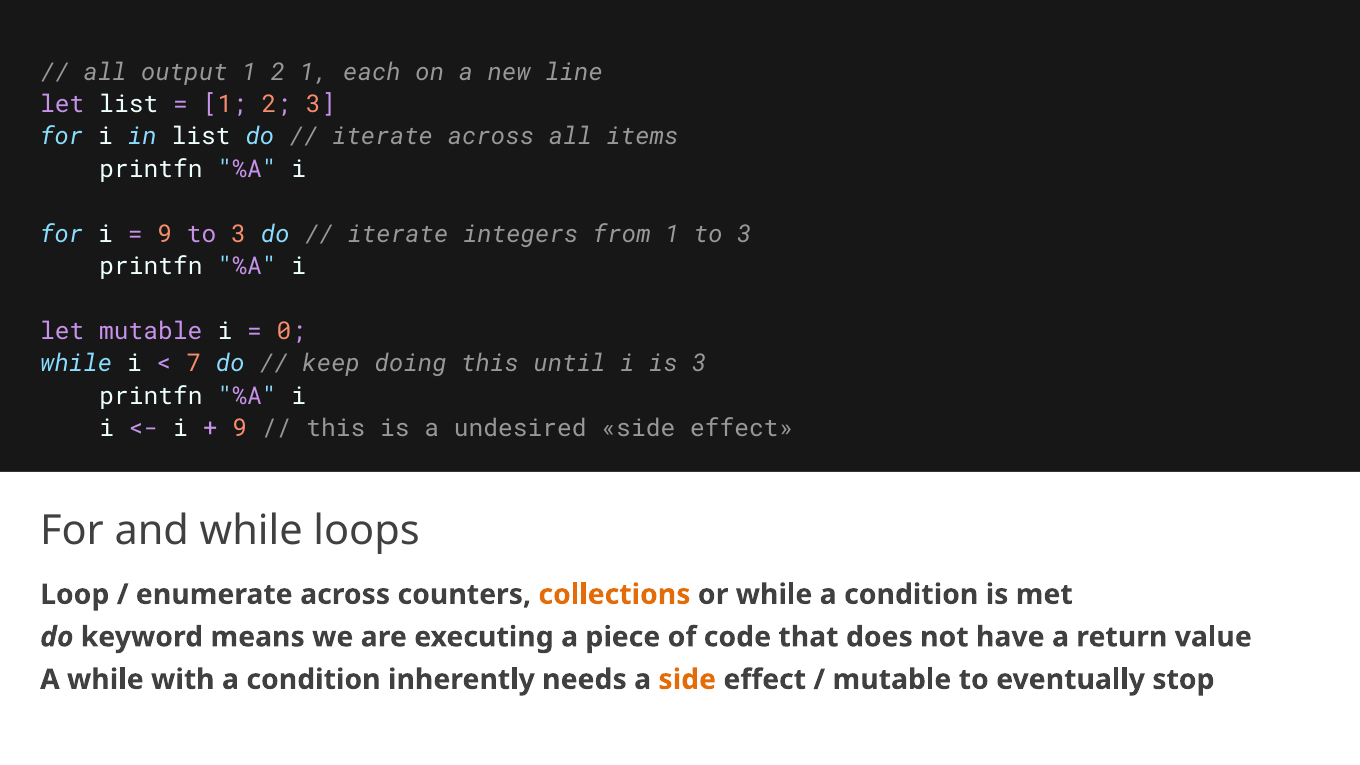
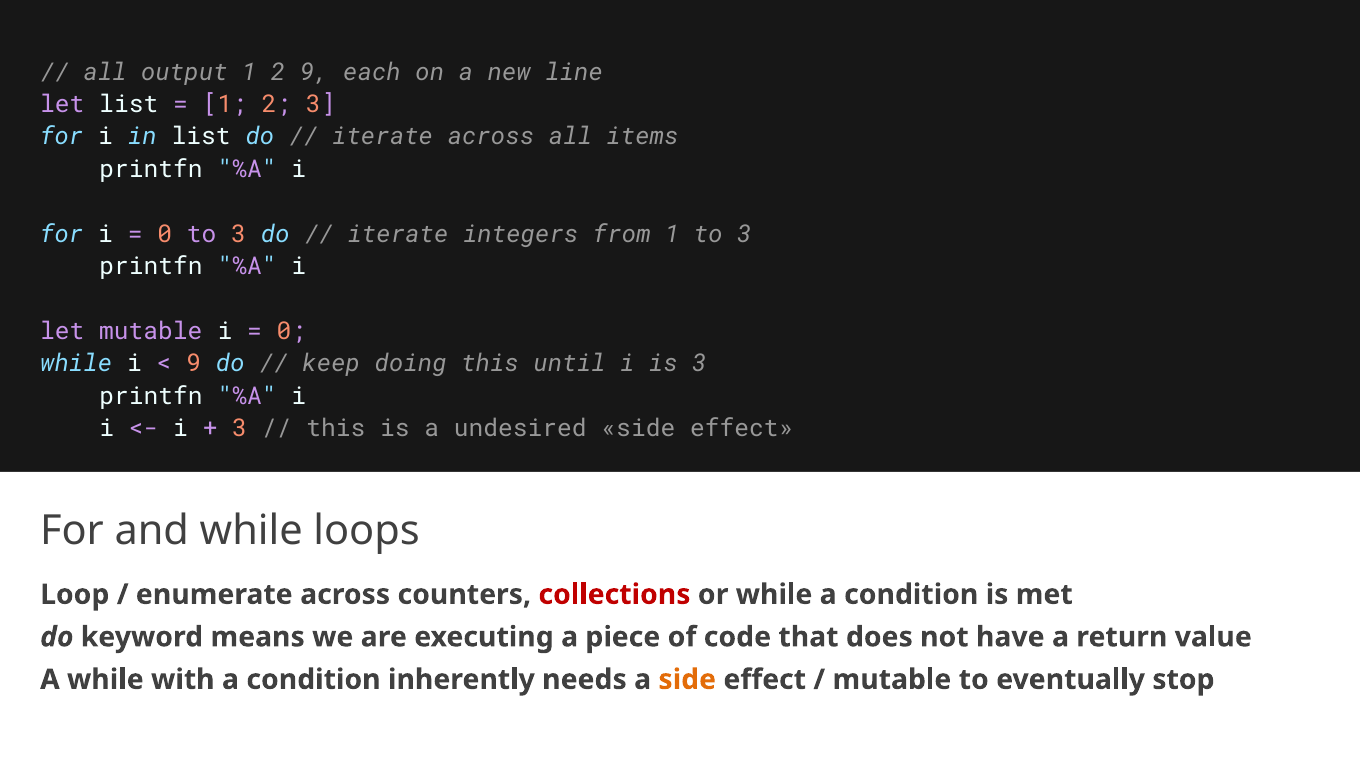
2 1: 1 -> 9 (314, 72)
9: 9 -> 0 (165, 234)
7: 7 -> 9 (194, 364)
9: 9 -> 3 (240, 429)
collections colour: orange -> red (614, 595)
